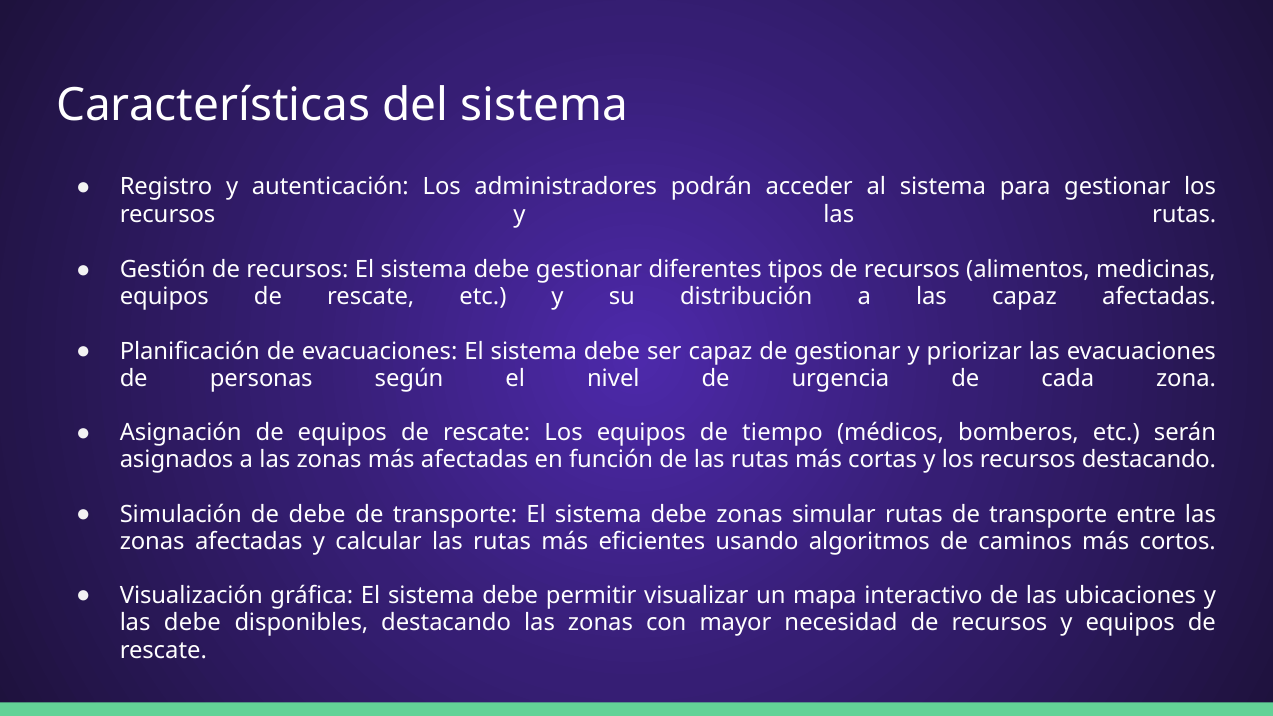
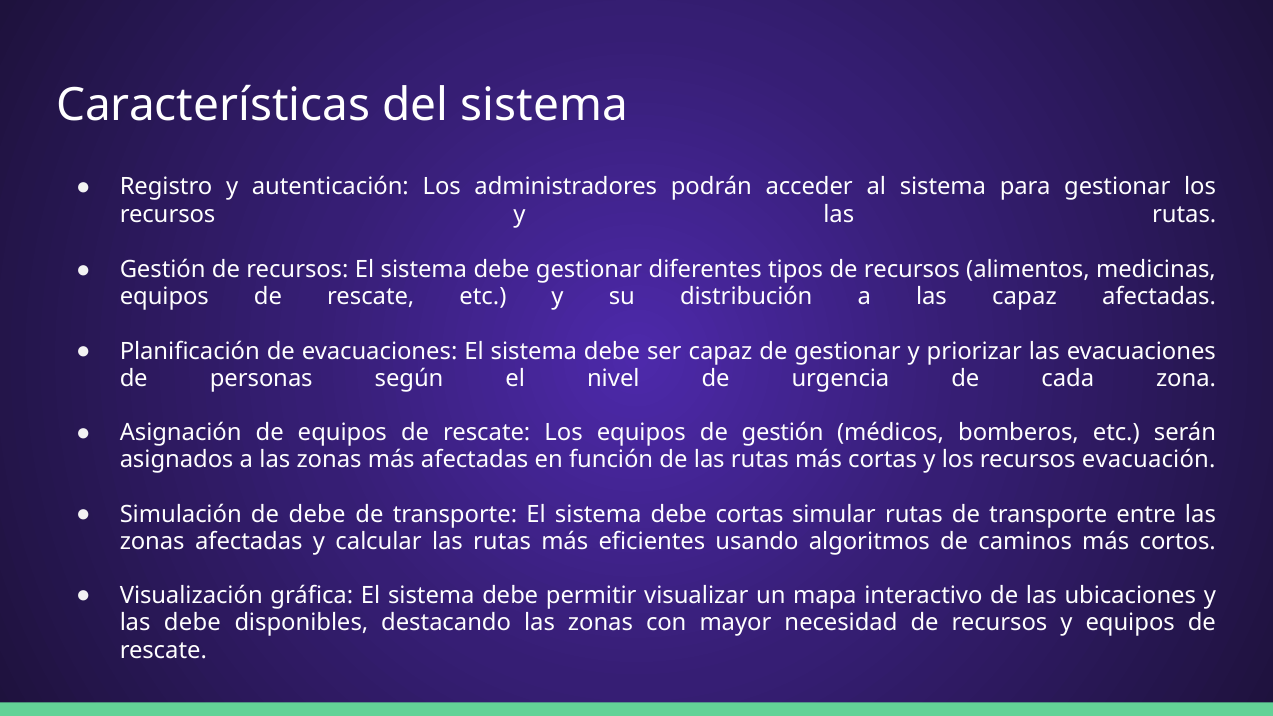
de tiempo: tiempo -> gestión (783, 433)
recursos destacando: destacando -> evacuación (1149, 460)
debe zonas: zonas -> cortas (750, 514)
